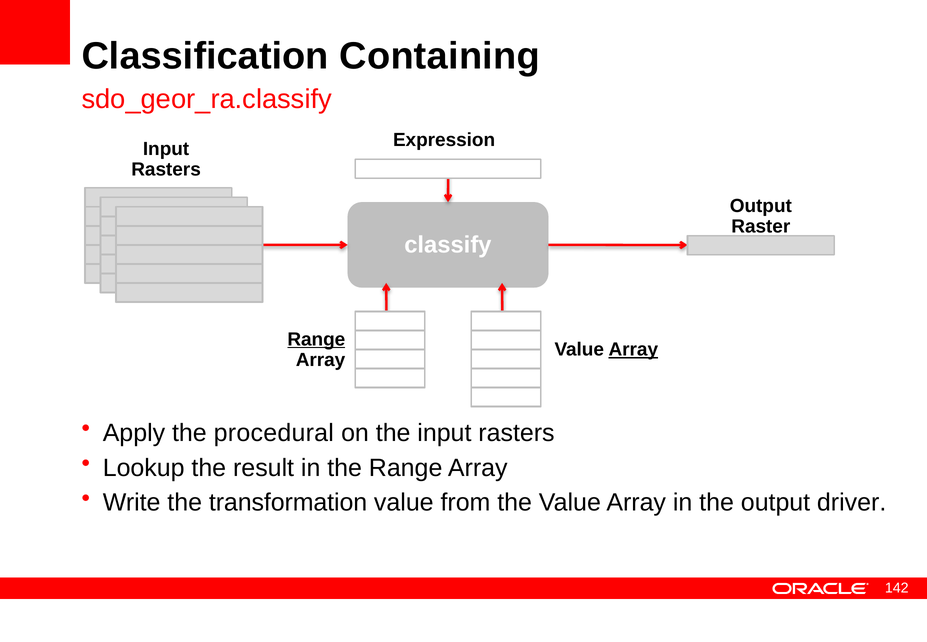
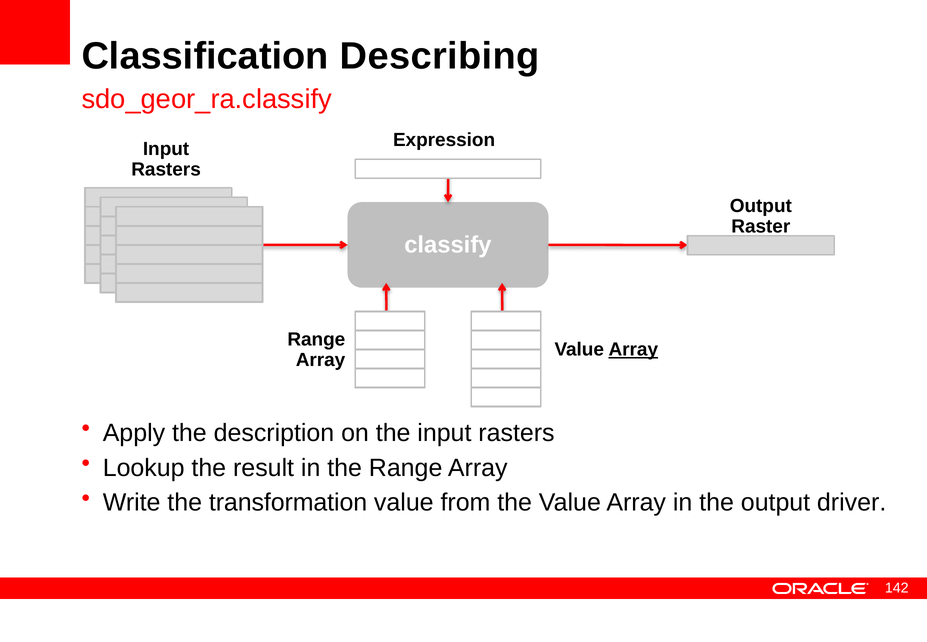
Containing: Containing -> Describing (440, 56)
Range underline: present -> none (316, 339)
procedural: procedural -> description (274, 433)
